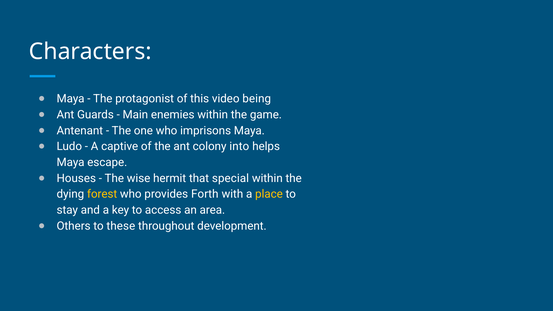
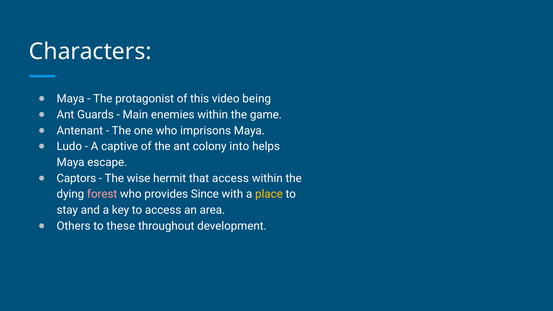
Houses: Houses -> Captors (76, 178)
that special: special -> access (230, 178)
forest colour: yellow -> pink (102, 194)
Forth: Forth -> Since (205, 194)
